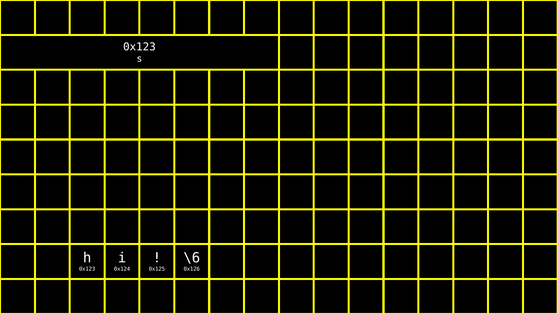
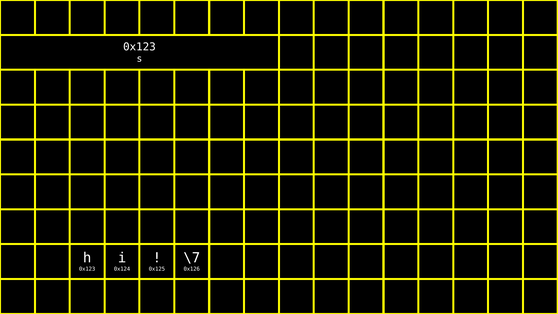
\6: \6 -> \7 (192, 258)
